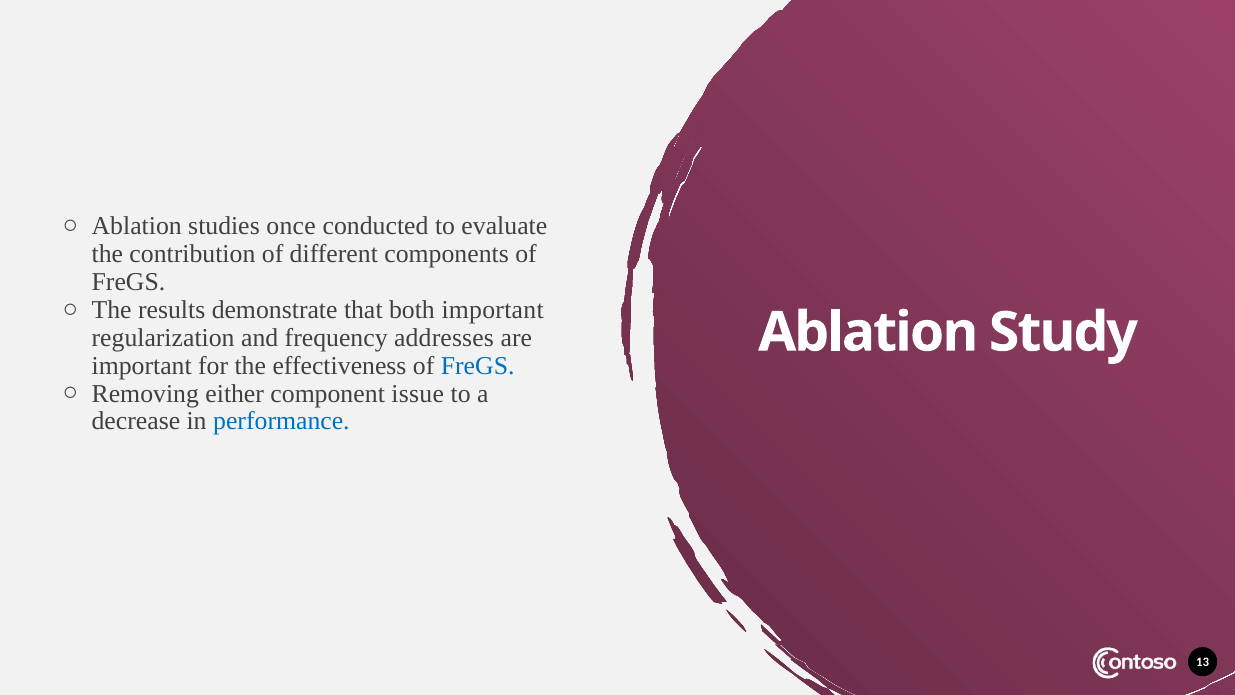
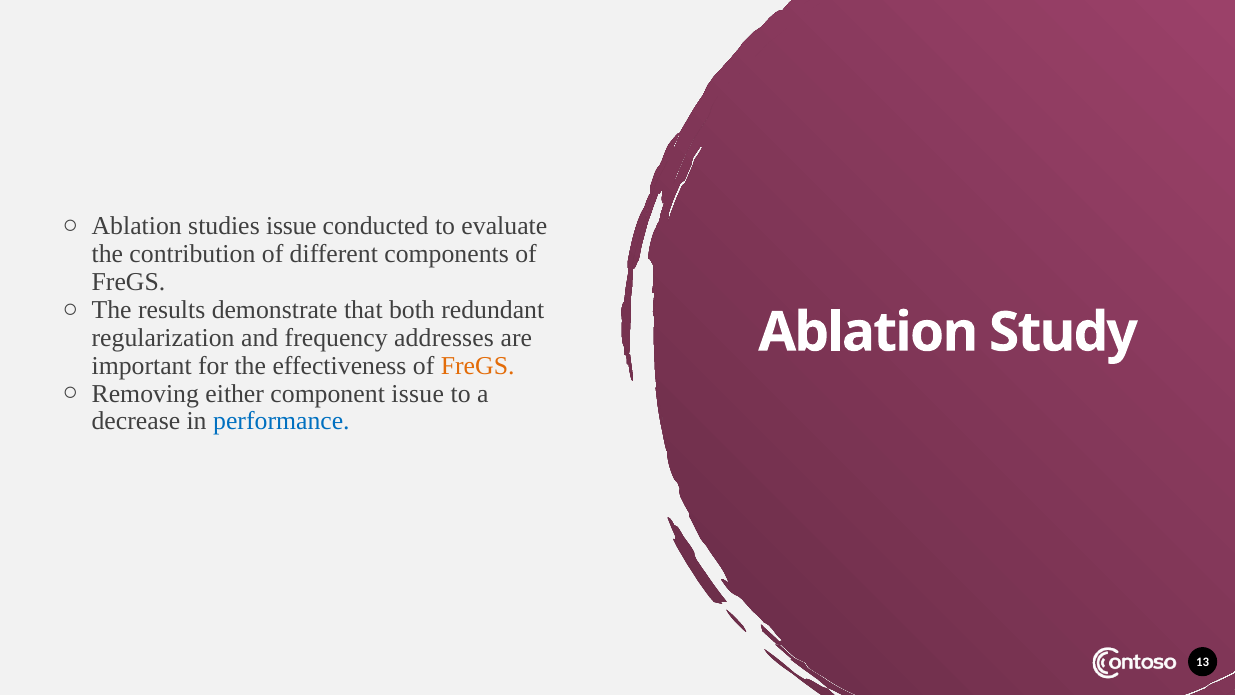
studies once: once -> issue (291, 226)
both important: important -> redundant (493, 310)
FreGS colour: blue -> orange (478, 366)
